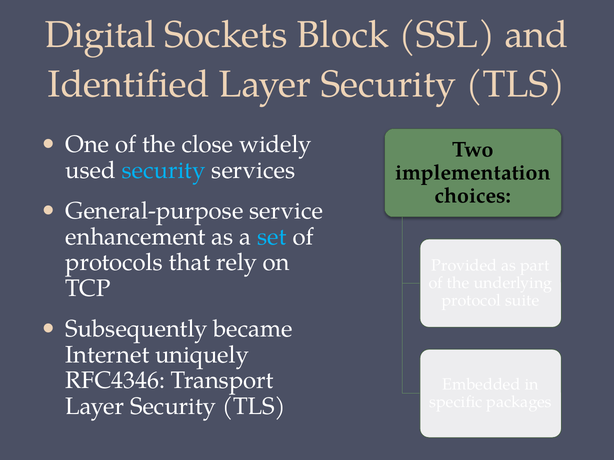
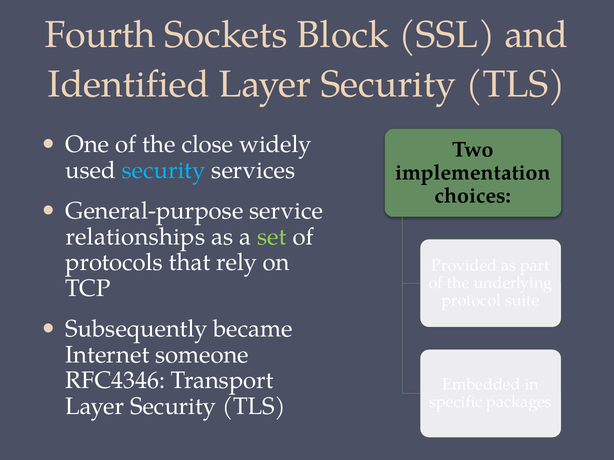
Digital: Digital -> Fourth (100, 35)
enhancement: enhancement -> relationships (135, 237)
set colour: light blue -> light green (272, 237)
uniquely: uniquely -> someone (202, 355)
